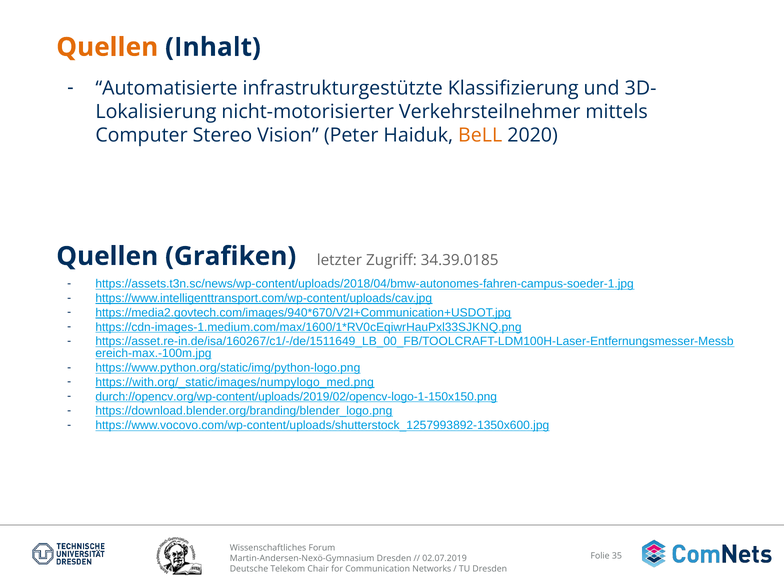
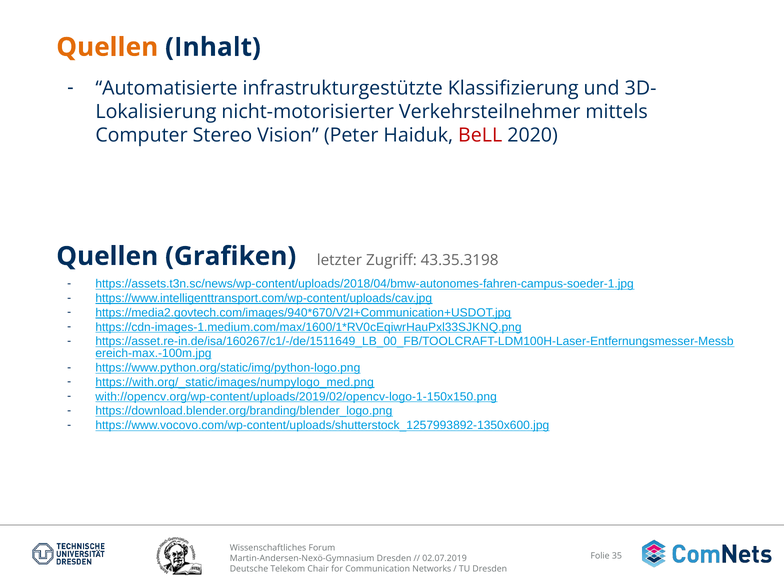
BeLL colour: orange -> red (480, 135)
34.39.0185: 34.39.0185 -> 43.35.3198 (460, 260)
durch://opencv.org/wp-content/uploads/2019/02/opencv-logo-1-150x150.png: durch://opencv.org/wp-content/uploads/2019/02/opencv-logo-1-150x150.png -> with://opencv.org/wp-content/uploads/2019/02/opencv-logo-1-150x150.png (296, 397)
